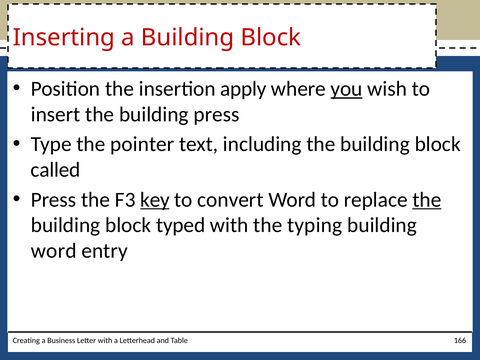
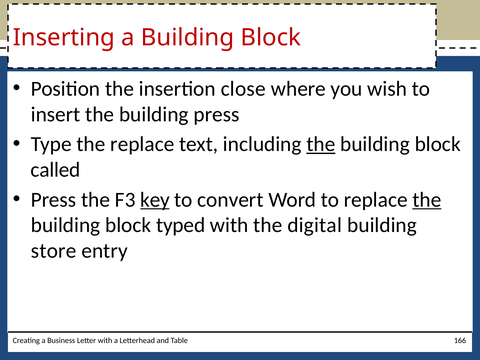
apply: apply -> close (243, 89)
you underline: present -> none (347, 89)
the pointer: pointer -> replace (142, 144)
the underline: none -> present (321, 144)
typing: typing -> digital (315, 225)
word: word -> store (54, 251)
